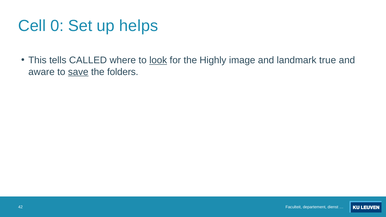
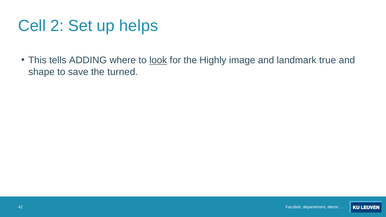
0: 0 -> 2 (57, 26)
CALLED: CALLED -> ADDING (88, 60)
aware: aware -> shape (41, 72)
save underline: present -> none (78, 72)
folders: folders -> turned (123, 72)
